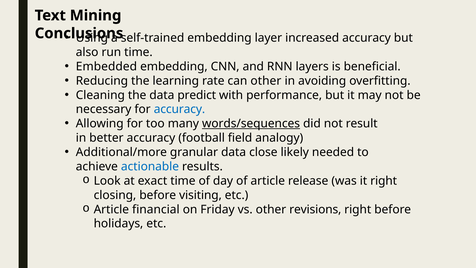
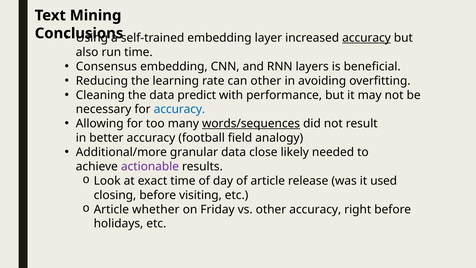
accuracy underline: none -> present (367, 38)
Embedded: Embedded -> Consensus (106, 66)
actionable colour: blue -> purple (150, 166)
it right: right -> used (384, 181)
financial: financial -> whether (156, 209)
other revisions: revisions -> accuracy (315, 209)
